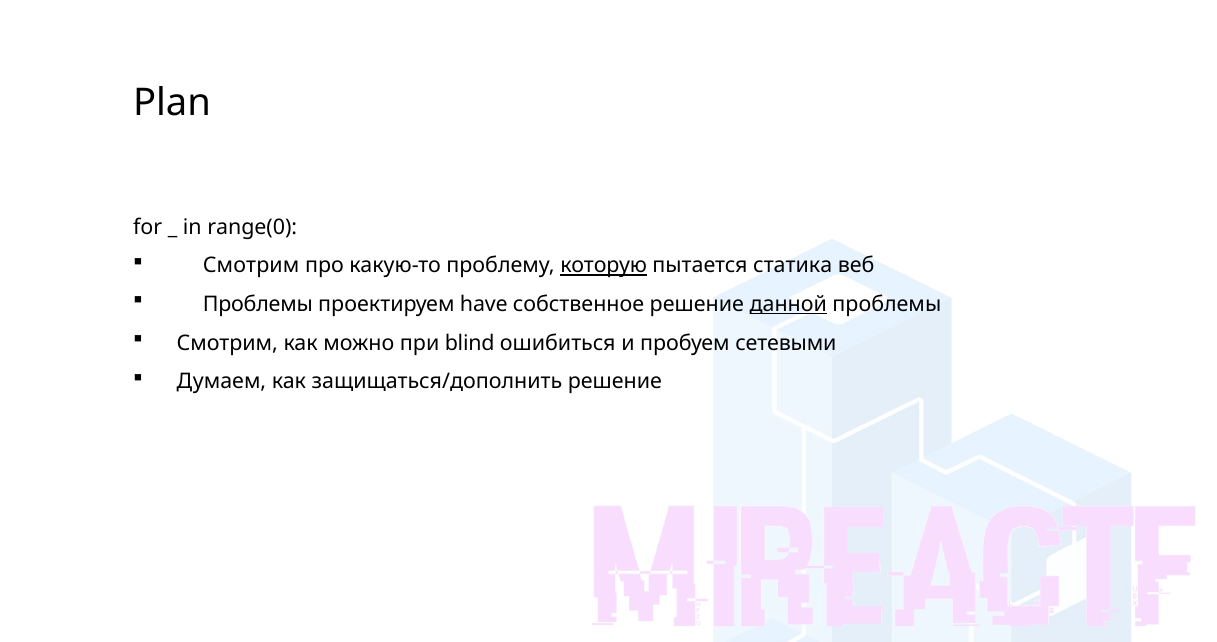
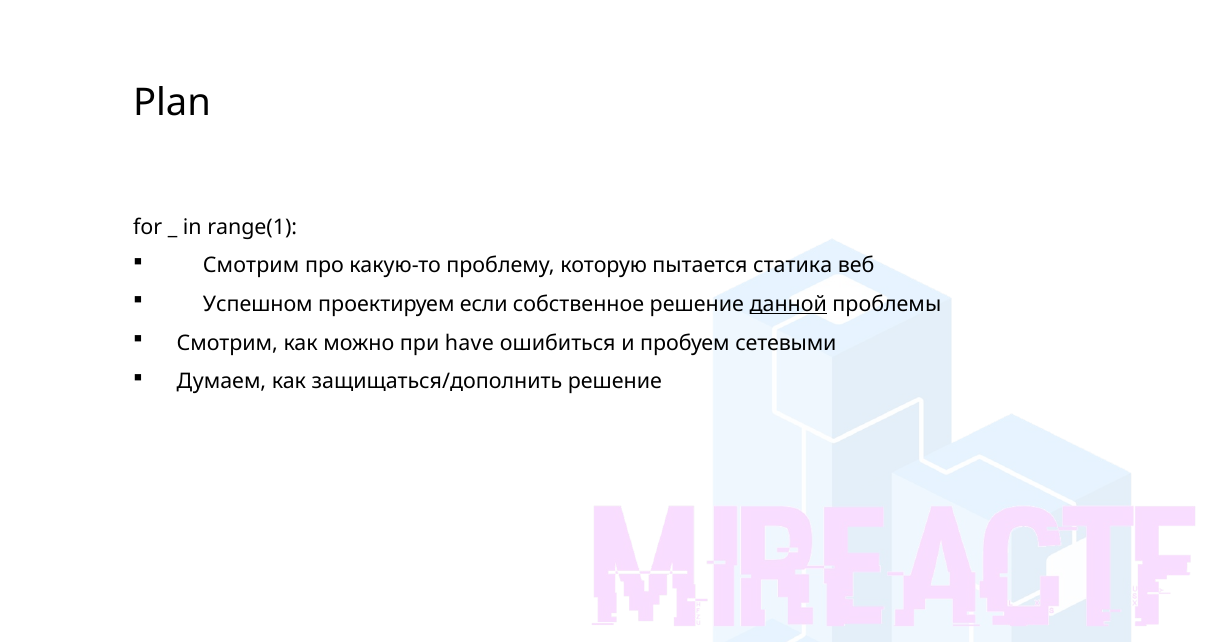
range(0: range(0 -> range(1 (252, 227)
которую underline: present -> none (604, 266)
Проблемы: Проблемы -> Успешном (258, 304)
have: have -> если (484, 304)
blind: blind -> have (469, 343)
